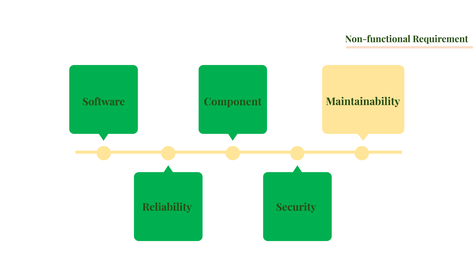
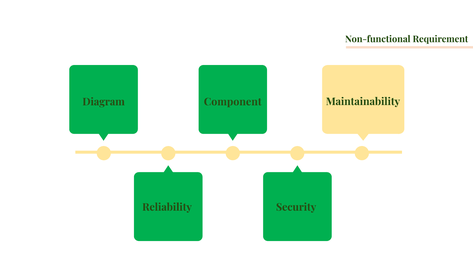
Software: Software -> Diagram (104, 102)
